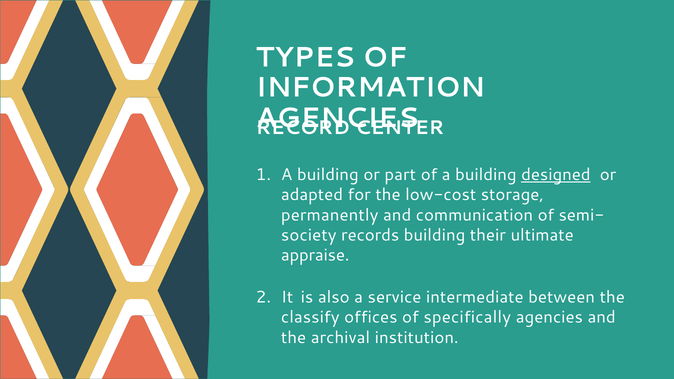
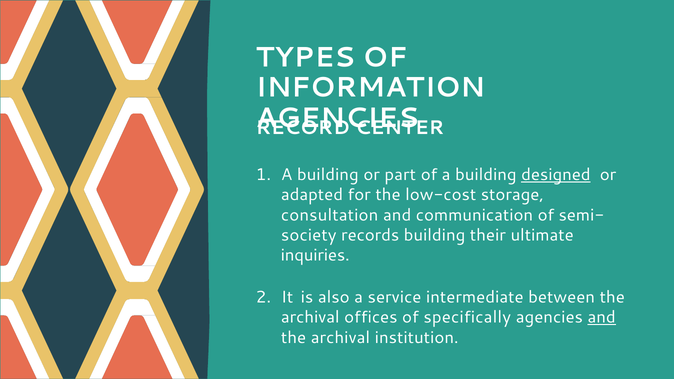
permanently: permanently -> consultation (330, 215)
appraise: appraise -> inquiries (315, 255)
classify: classify -> archival (310, 317)
and underline: none -> present (602, 317)
